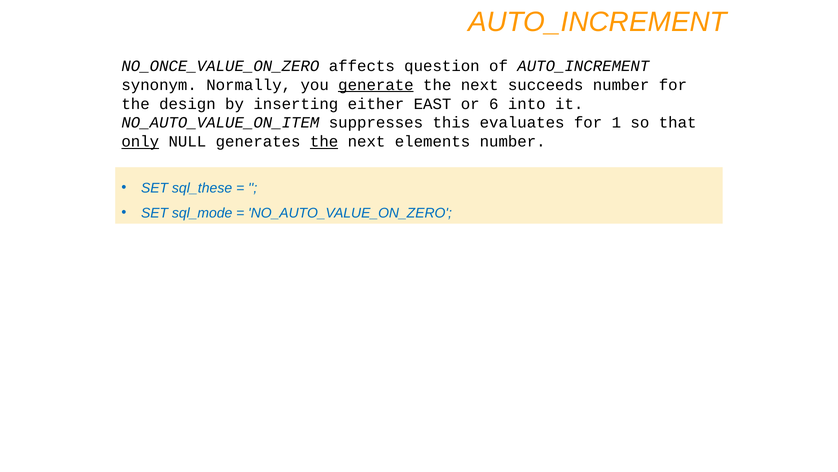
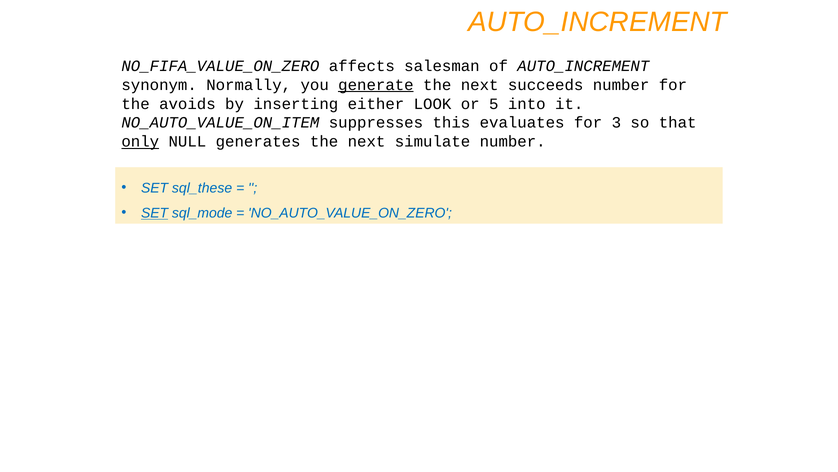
NO_ONCE_VALUE_ON_ZERO: NO_ONCE_VALUE_ON_ZERO -> NO_FIFA_VALUE_ON_ZERO (220, 66)
question: question -> salesman (442, 66)
design: design -> avoids (187, 104)
EAST: EAST -> LOOK (433, 104)
6: 6 -> 5 (494, 104)
1: 1 -> 3 (616, 123)
the underline: present -> none (324, 141)
elements: elements -> simulate (433, 141)
SET underline: none -> present (155, 213)
